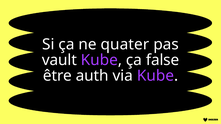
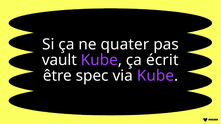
false: false -> écrit (162, 60)
auth: auth -> spec (92, 76)
